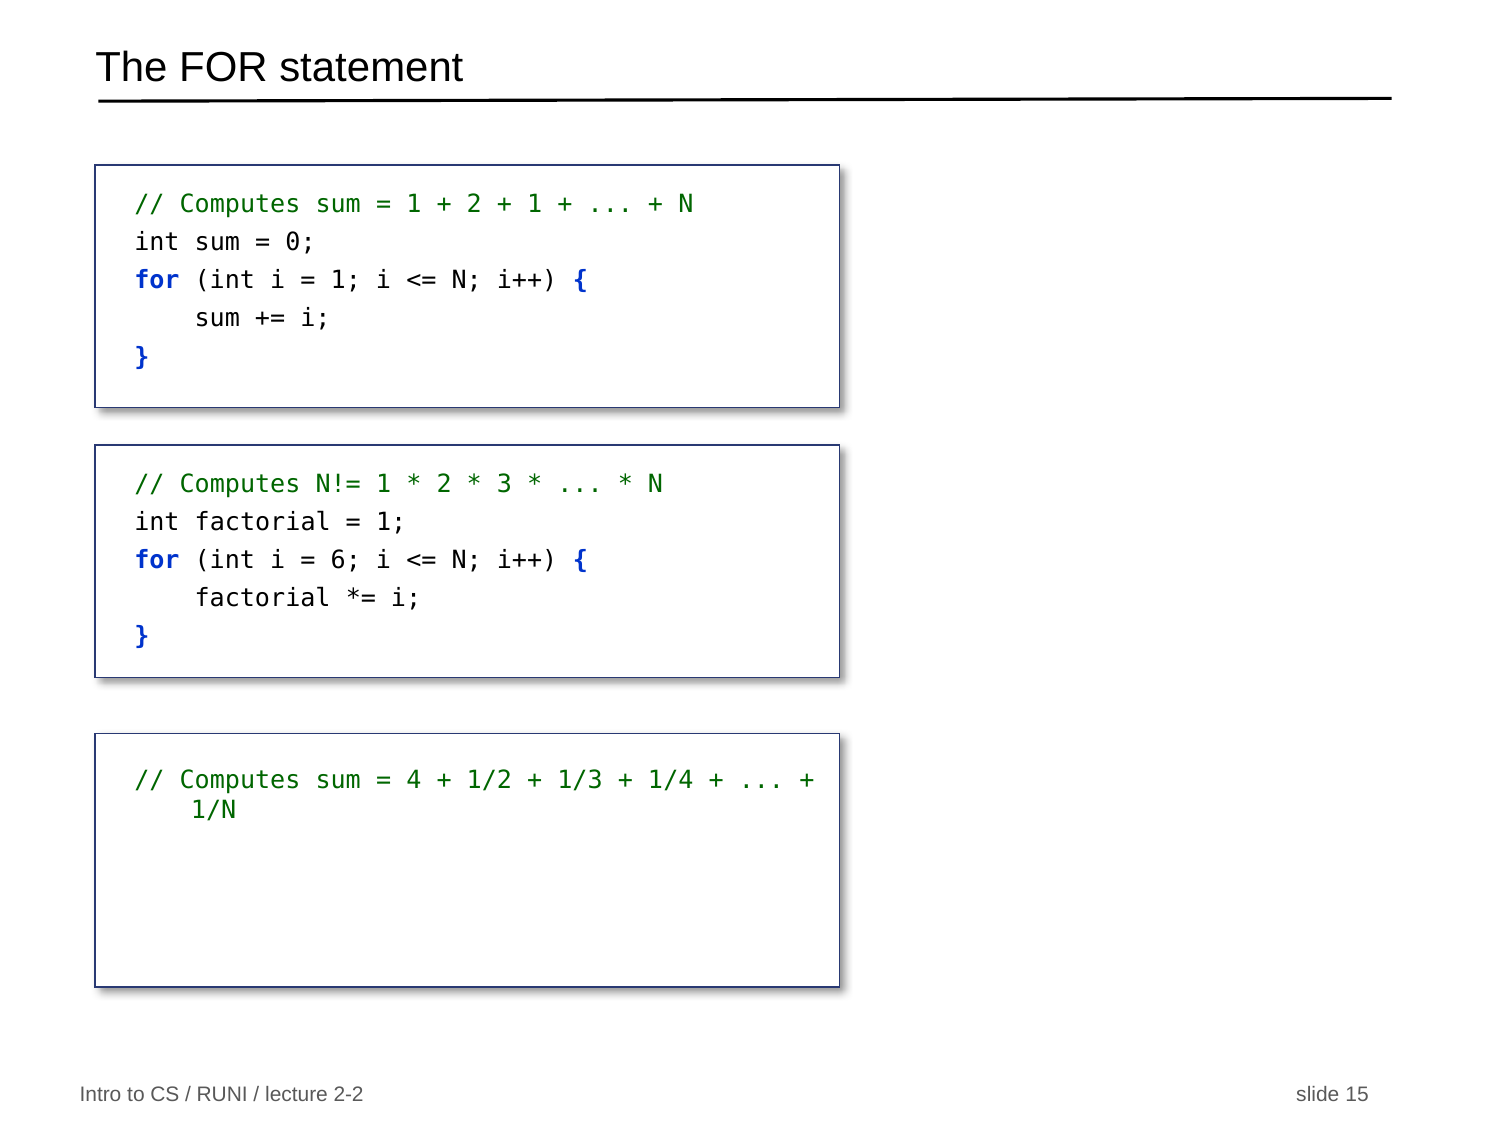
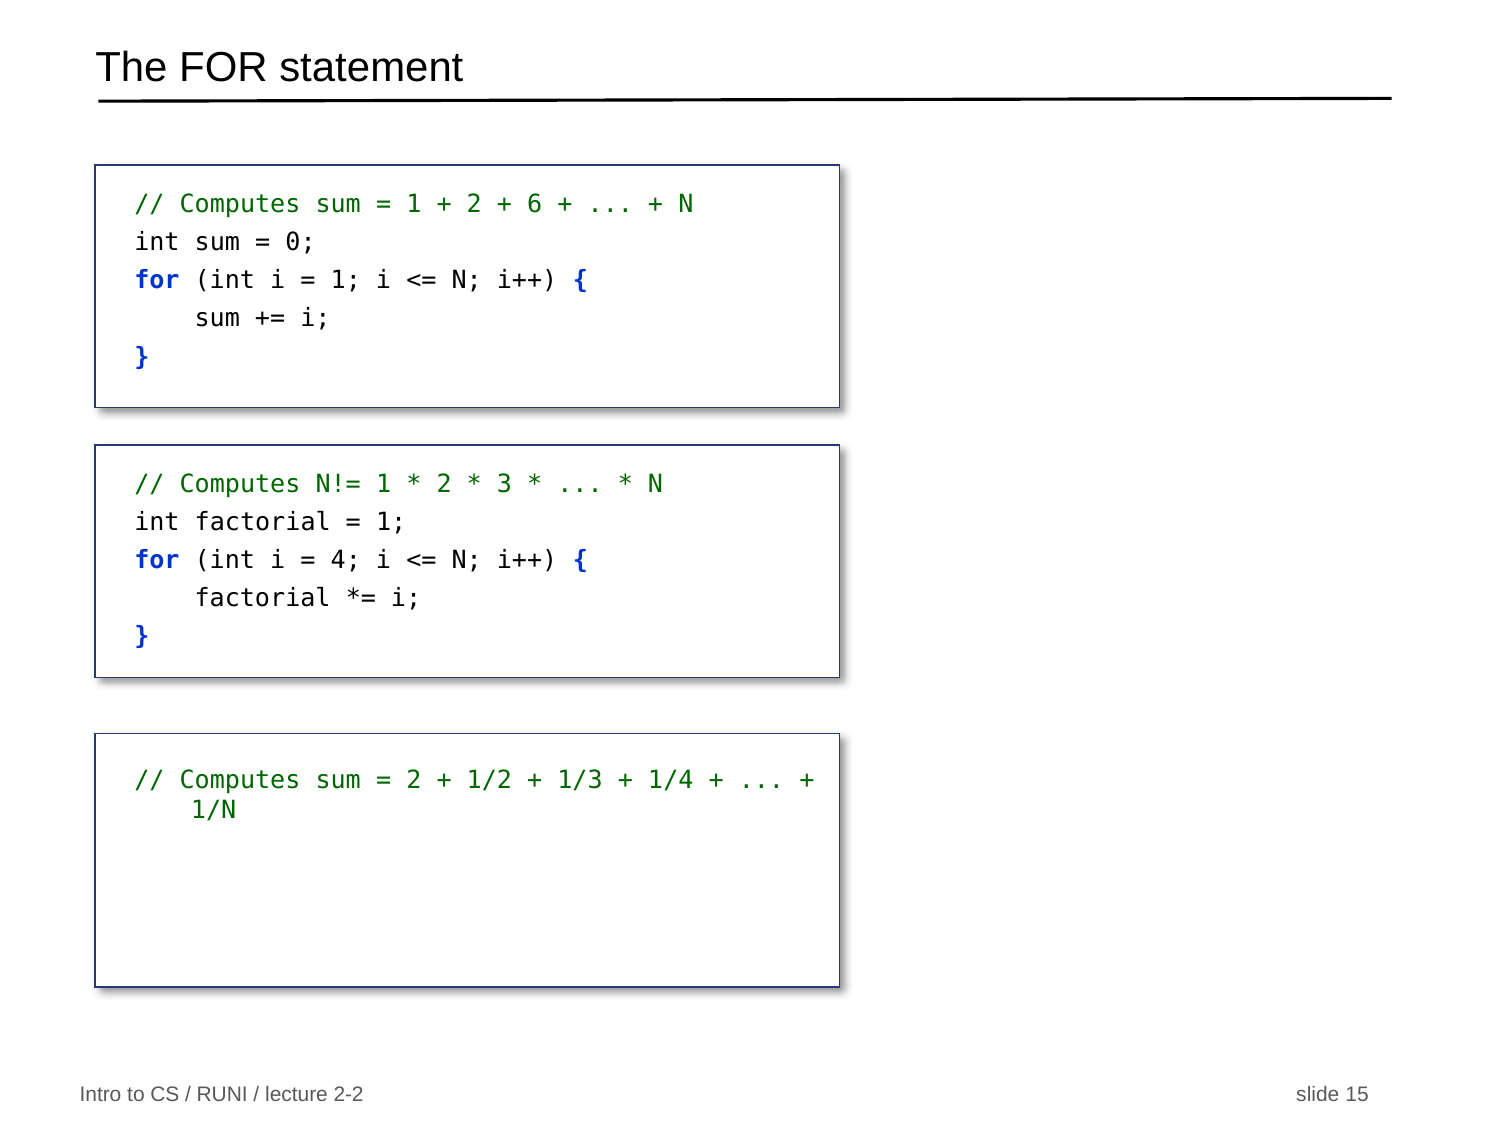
1: 1 -> 6 (535, 204)
6: 6 -> 4 (346, 560)
4: 4 -> 2 (414, 780)
